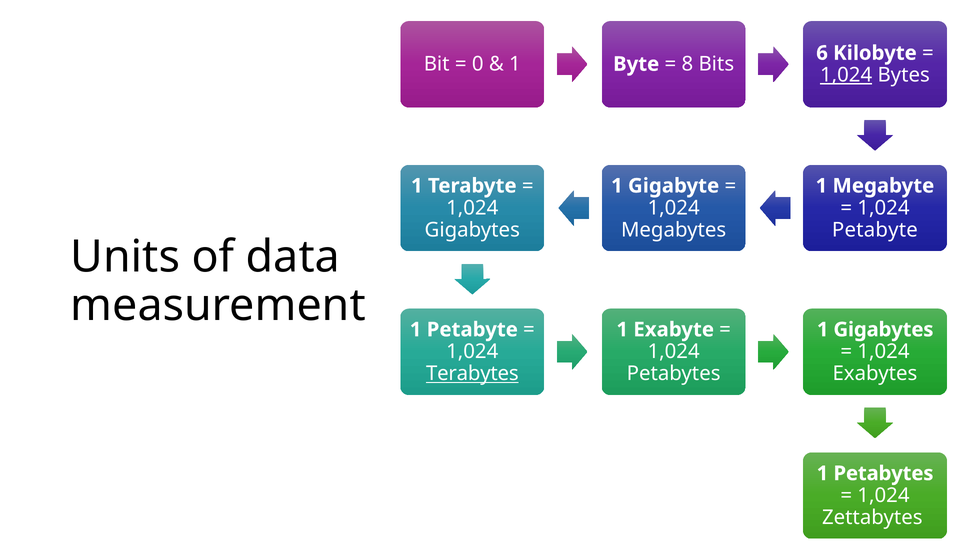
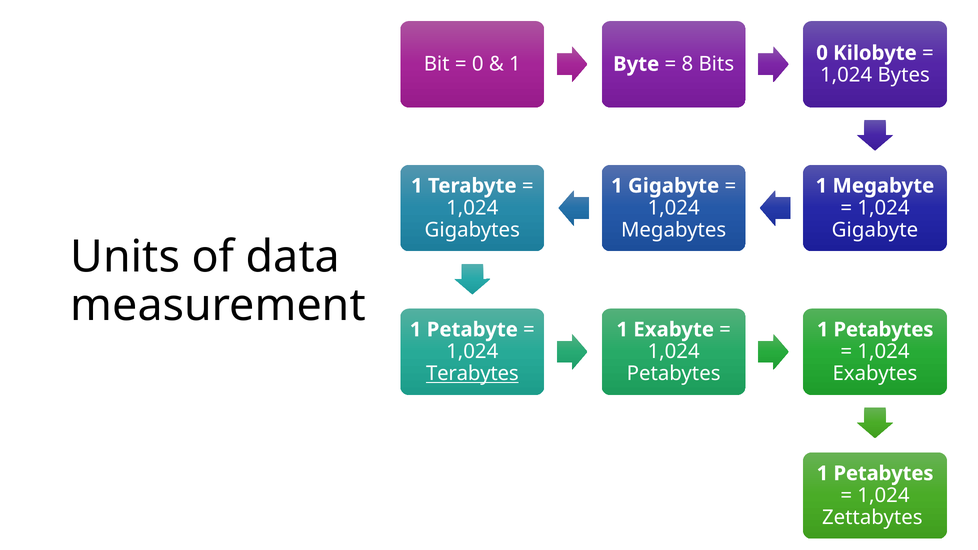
Bits 6: 6 -> 0 (822, 53)
1,024 underline: present -> none (846, 75)
Petabyte: Petabyte -> Gigabyte (875, 230)
Gigabytes: Gigabytes -> Petabytes (883, 330)
